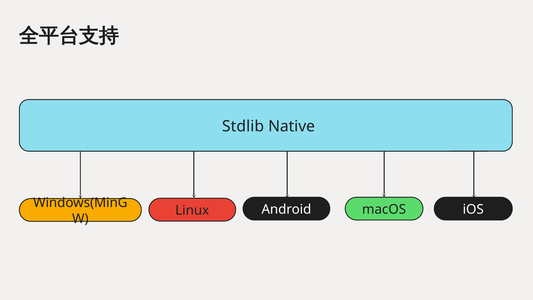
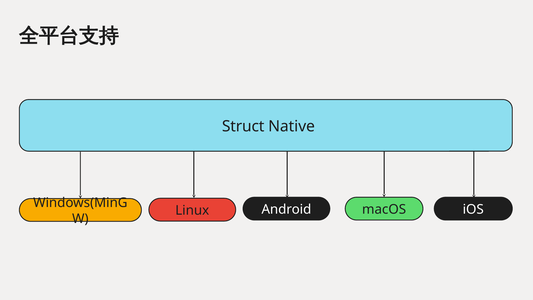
Stdlib: Stdlib -> Struct (243, 126)
